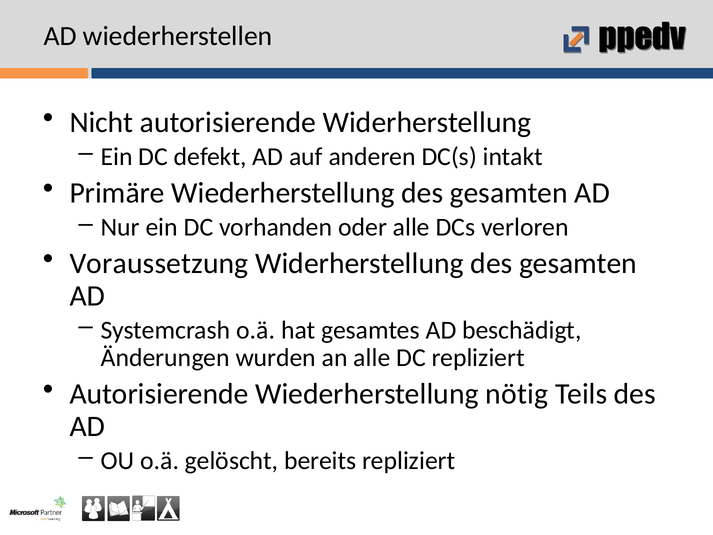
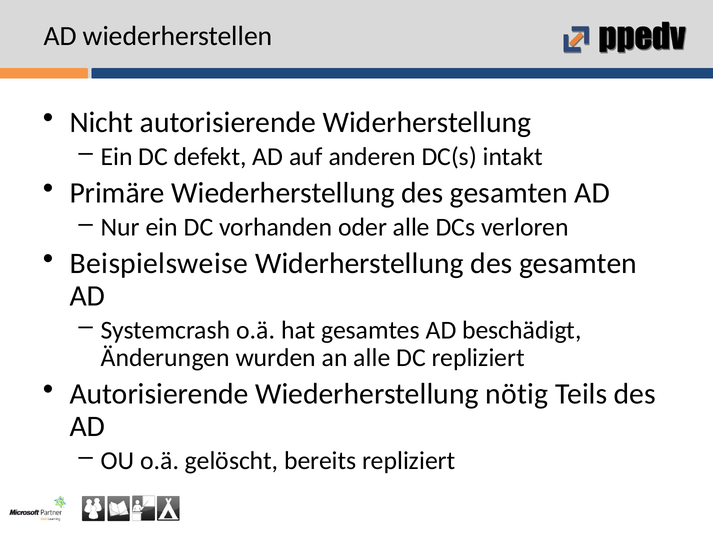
Voraussetzung: Voraussetzung -> Beispielsweise (159, 264)
